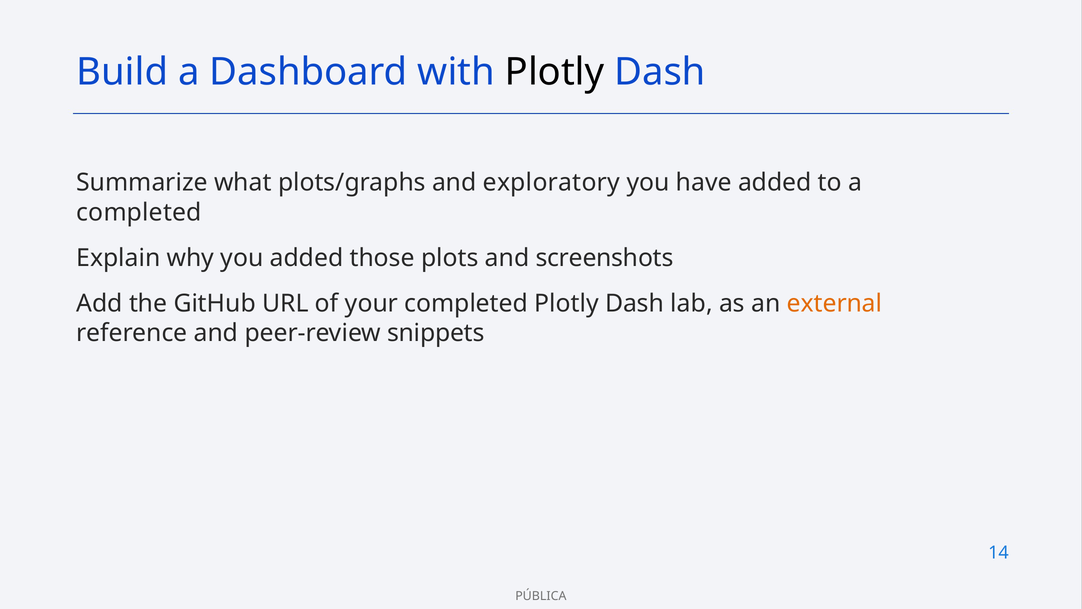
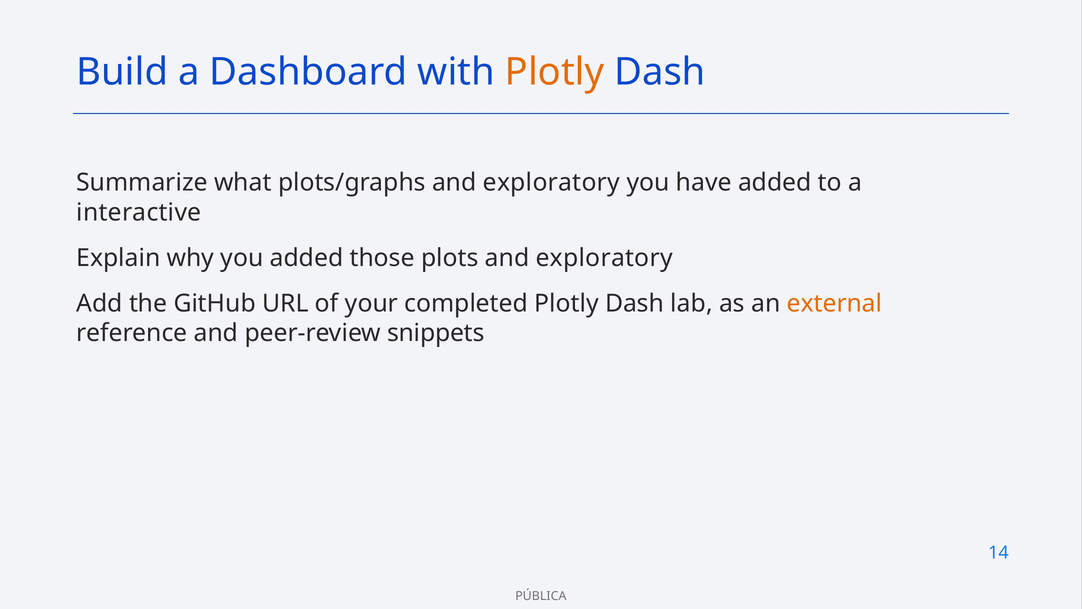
Plotly colour: black -> orange (555, 72)
completed: completed -> interactive (139, 212)
plots and screenshots: screenshots -> exploratory (604, 258)
